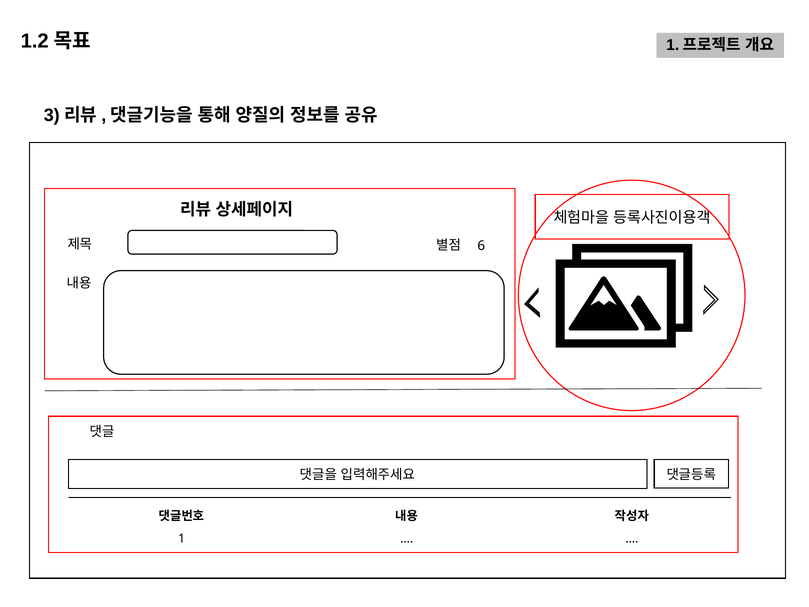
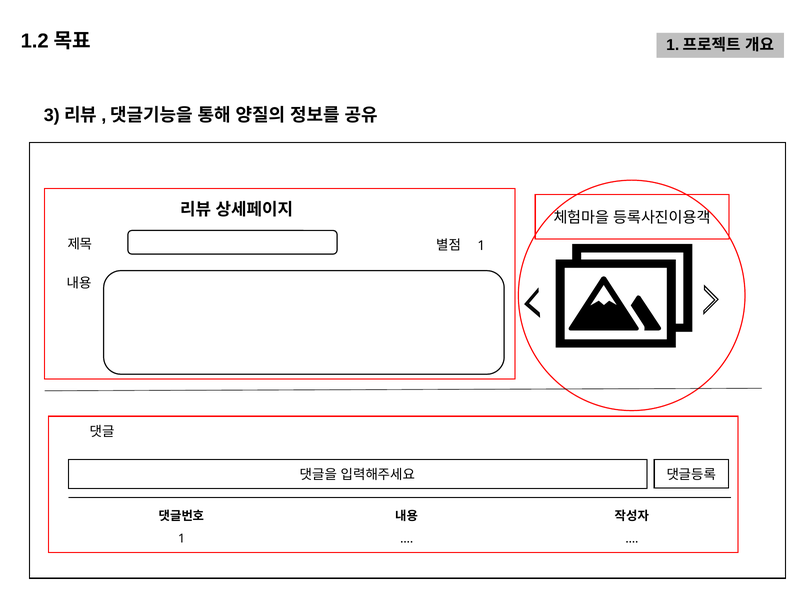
6: 6 -> 1 (481, 246)
